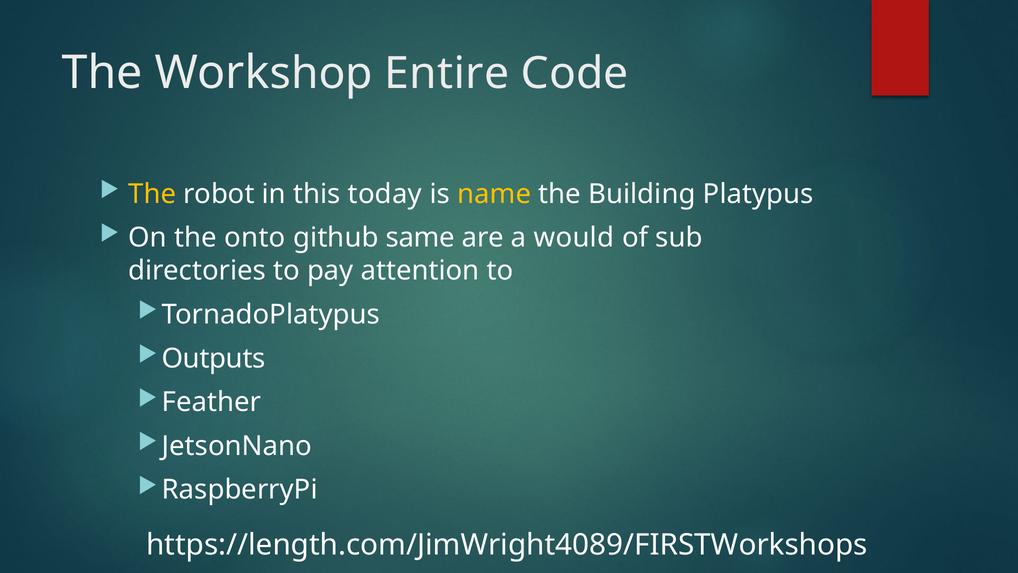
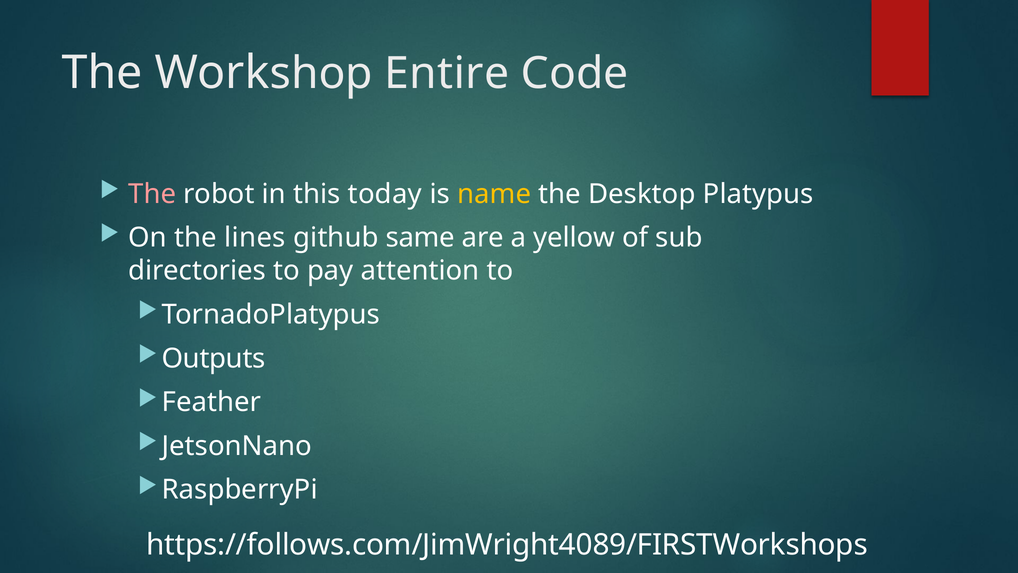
The colour: yellow -> pink (152, 194)
Building: Building -> Desktop (642, 194)
onto: onto -> lines (255, 238)
would: would -> yellow (574, 238)
https://length.com/JimWright4089/FIRSTWorkshops: https://length.com/JimWright4089/FIRSTWorkshops -> https://follows.com/JimWright4089/FIRSTWorkshops (507, 545)
